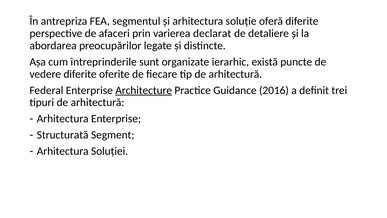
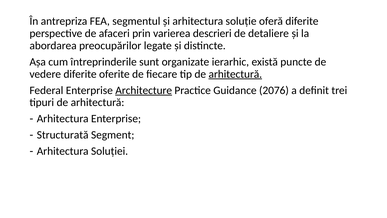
declarat: declarat -> descrieri (212, 33)
arhitectură underline: none -> present (235, 74)
2016: 2016 -> 2076 (274, 90)
